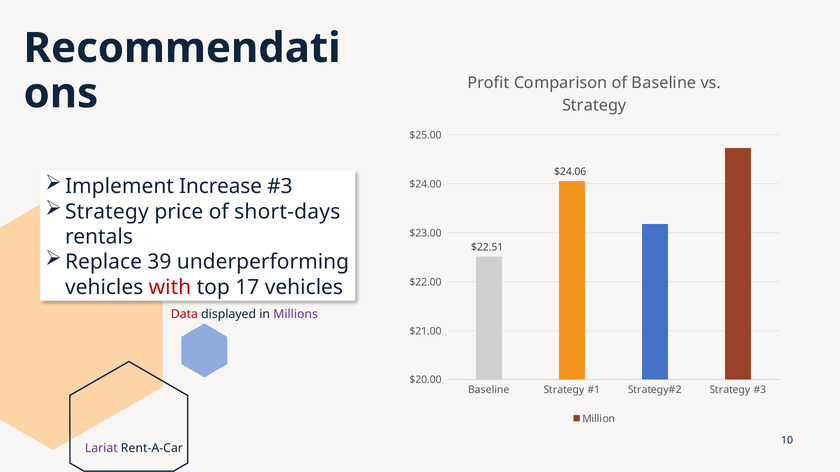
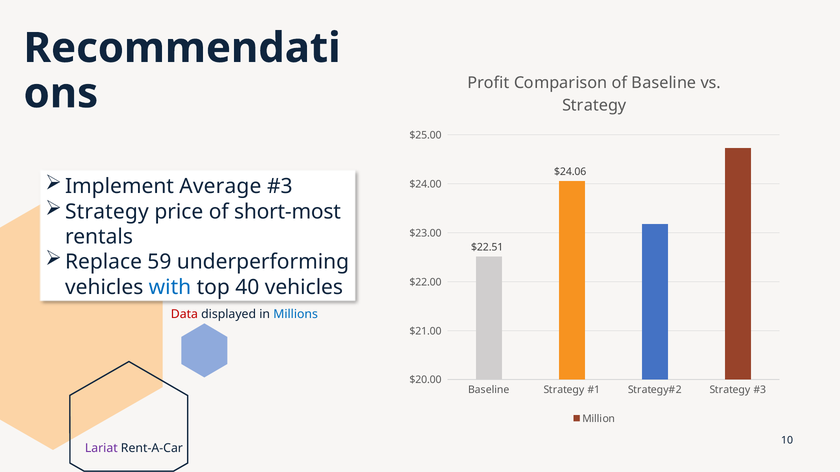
Increase: Increase -> Average (220, 187)
short-days: short-days -> short-most (287, 212)
39: 39 -> 59 (159, 262)
with colour: red -> blue (170, 287)
17: 17 -> 40 (247, 287)
Millions colour: purple -> blue (296, 314)
